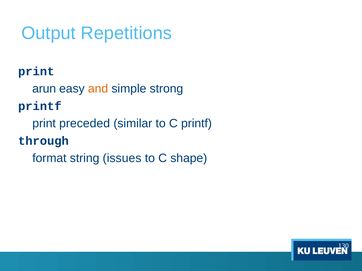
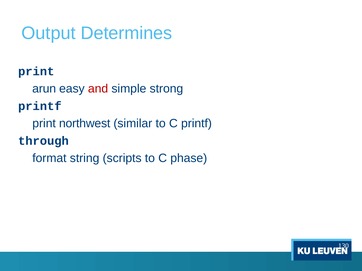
Repetitions: Repetitions -> Determines (126, 33)
and colour: orange -> red (98, 89)
preceded: preceded -> northwest (85, 124)
issues: issues -> scripts (122, 158)
shape: shape -> phase (189, 158)
